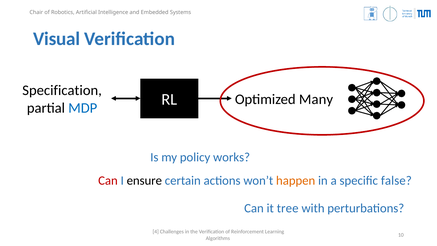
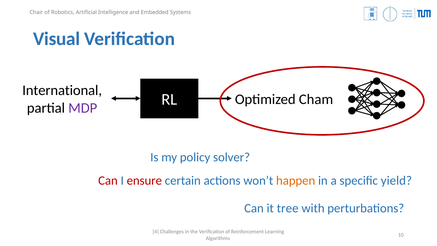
Specification: Specification -> International (62, 90)
Many: Many -> Cham (316, 99)
MDP colour: blue -> purple (83, 108)
works: works -> solver (232, 157)
ensure colour: black -> red (144, 181)
false: false -> yield (396, 181)
